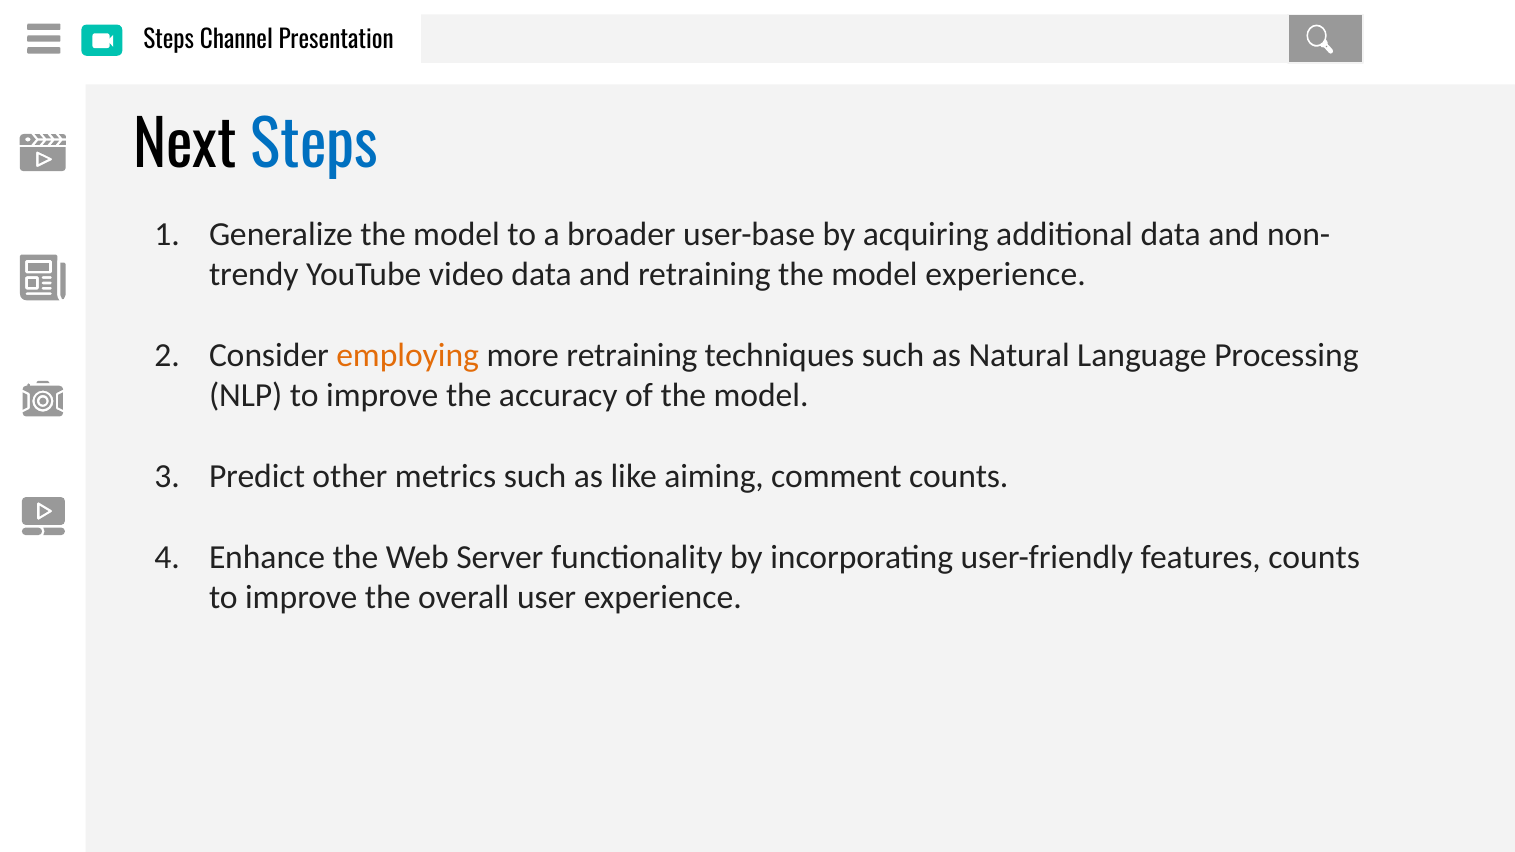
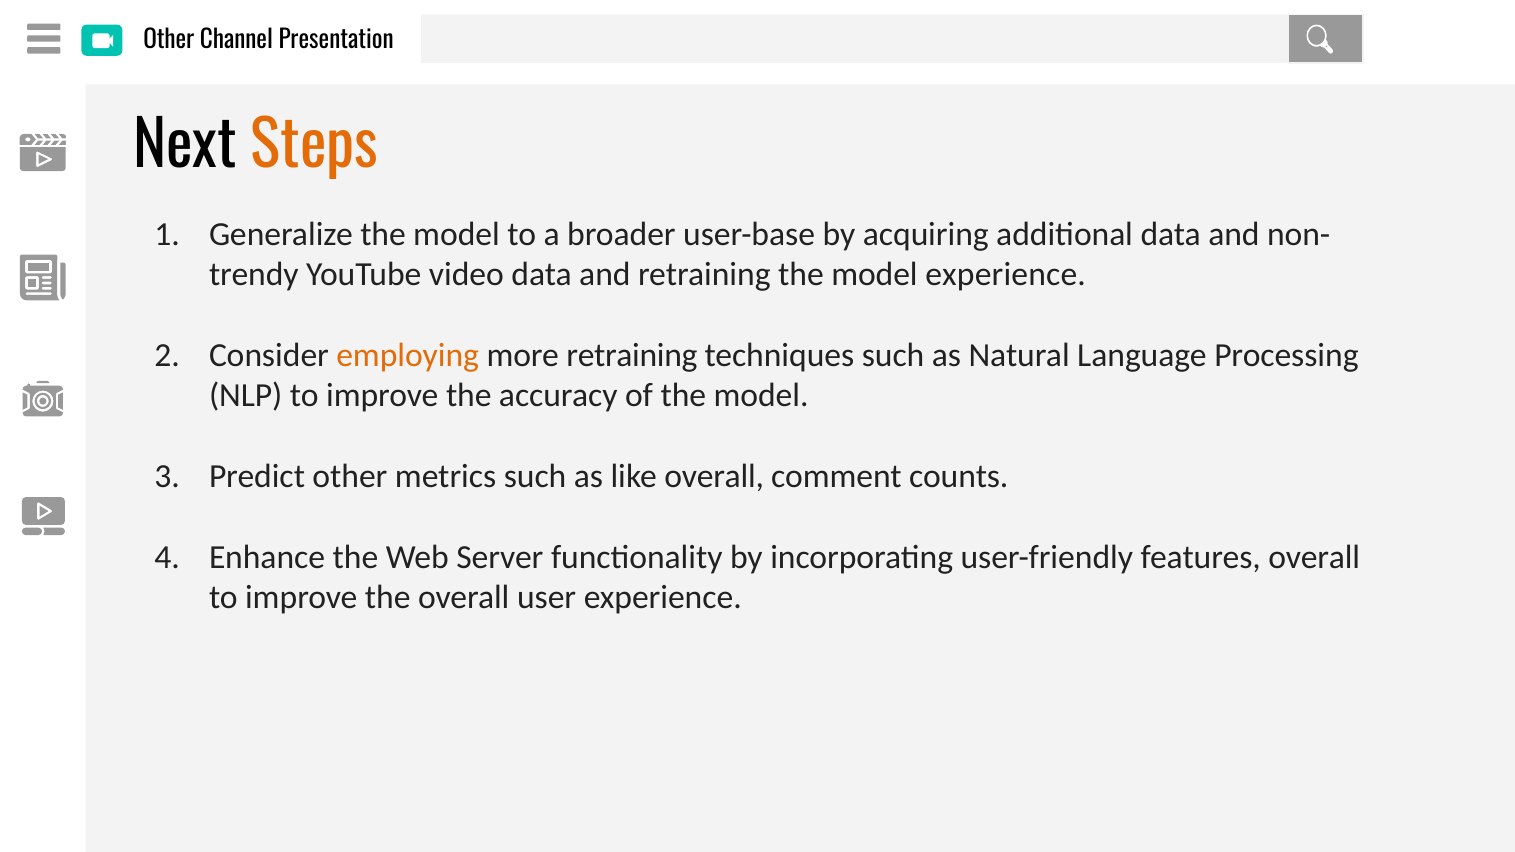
Steps: Steps -> Other (169, 41)
Steps colour: blue -> orange (315, 147)
like aiming: aiming -> overall (714, 477)
features counts: counts -> overall (1314, 557)
